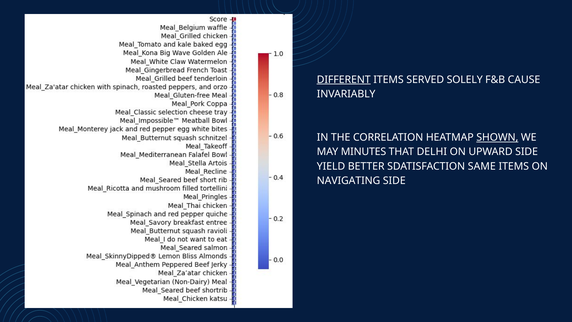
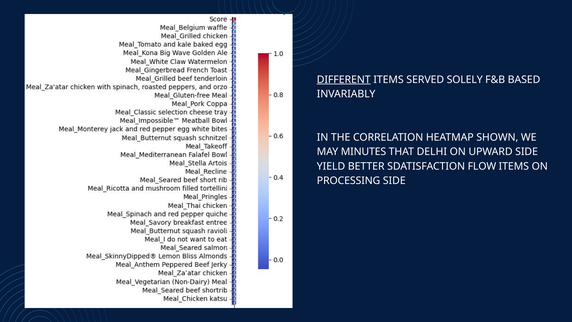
CAUSE: CAUSE -> BASED (524, 80)
SHOWN underline: present -> none (497, 137)
SAME: SAME -> FLOW (482, 166)
NAVIGATING: NAVIGATING -> PROCESSING (349, 181)
